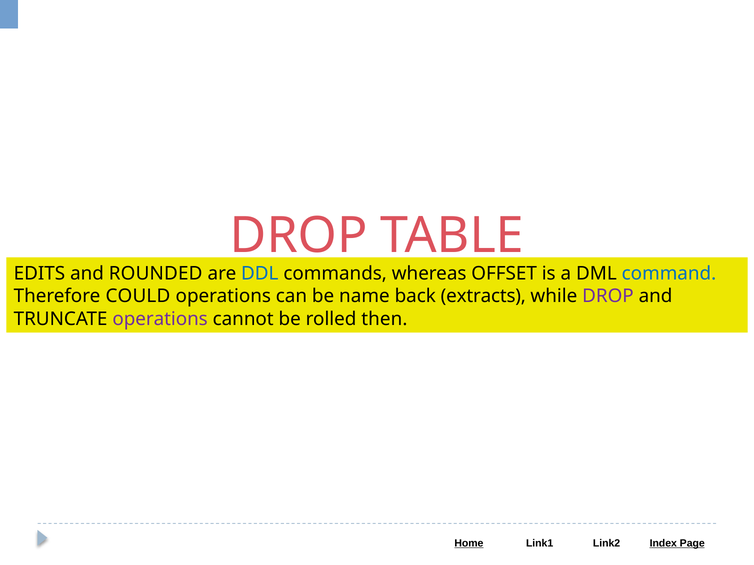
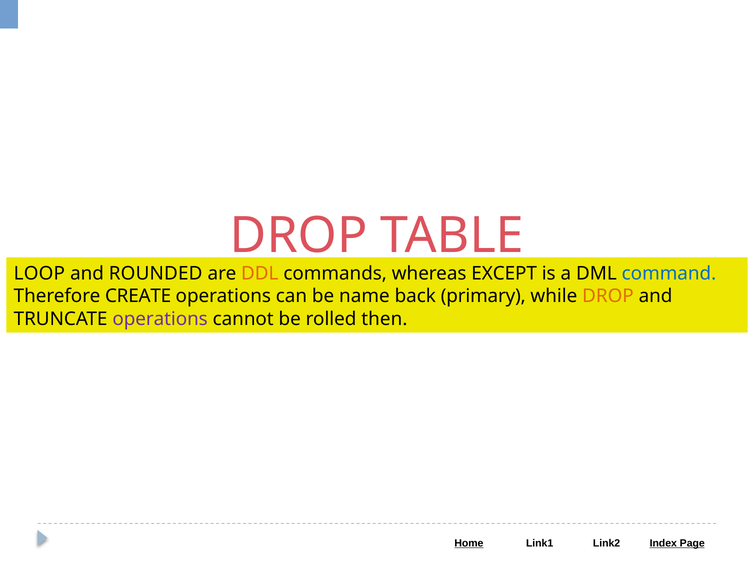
EDITS: EDITS -> LOOP (39, 274)
DDL colour: blue -> orange (260, 274)
OFFSET: OFFSET -> EXCEPT (504, 274)
COULD: COULD -> CREATE (138, 297)
extracts: extracts -> primary (483, 297)
DROP colour: purple -> orange (608, 297)
